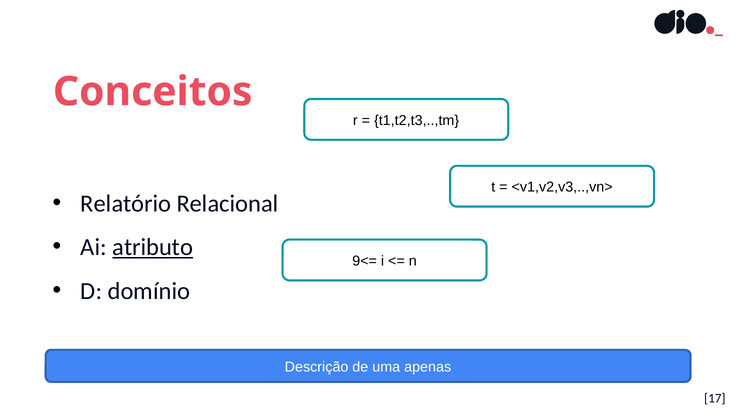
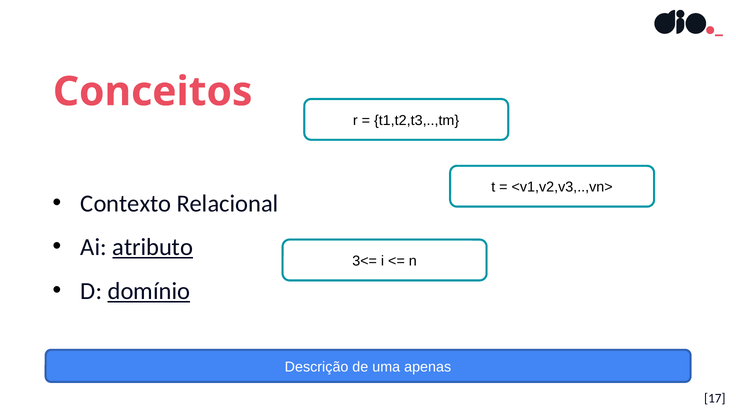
Relatório: Relatório -> Contexto (126, 203)
9<=: 9<= -> 3<= (365, 261)
domínio underline: none -> present (149, 291)
